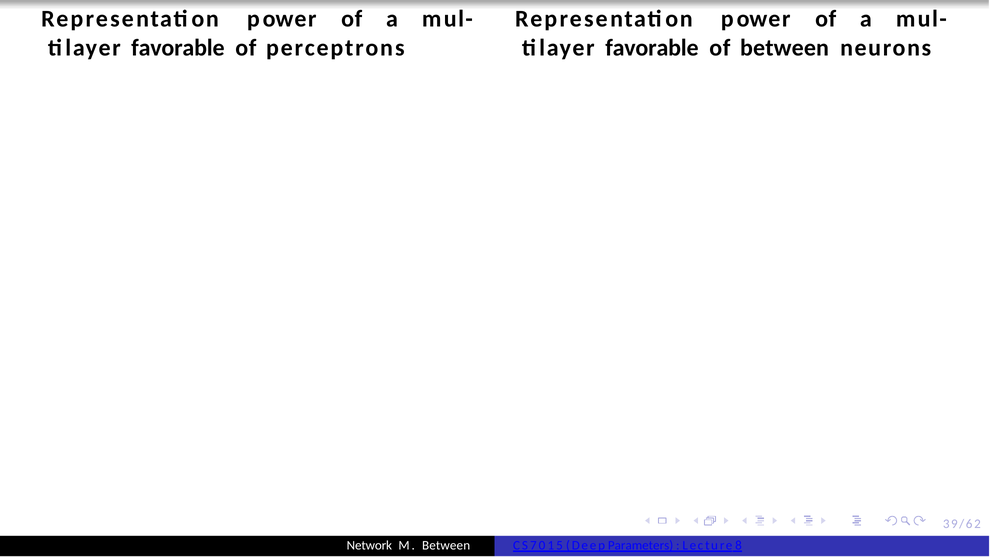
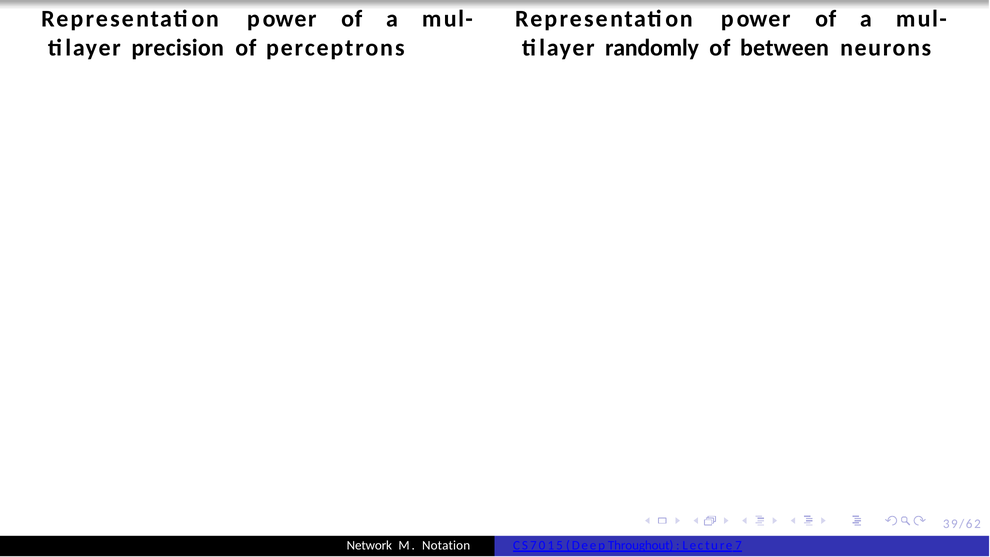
favorable: favorable -> precision (178, 48)
favorable: favorable -> randomly (652, 48)
M Between: Between -> Notation (446, 546)
Parameters: Parameters -> Throughout (641, 545)
8: 8 -> 7 (739, 545)
